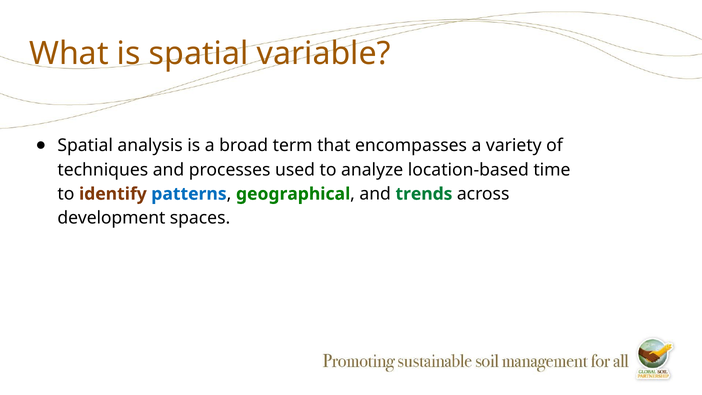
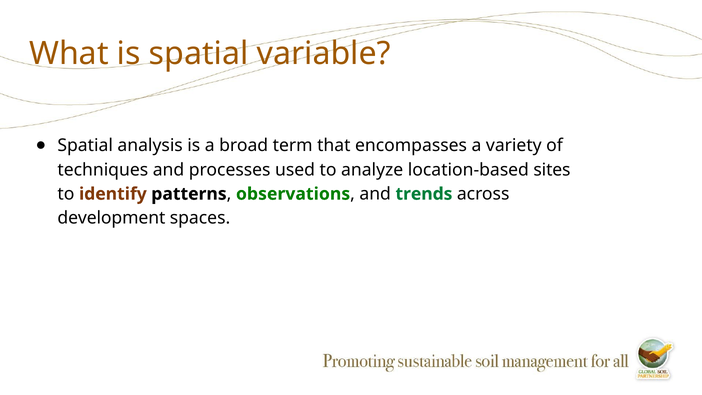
time: time -> sites (552, 170)
patterns colour: blue -> black (189, 194)
geographical: geographical -> observations (293, 194)
